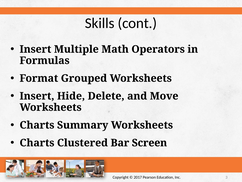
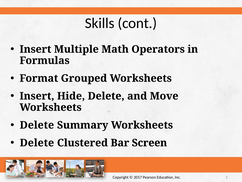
Charts: Charts -> Delete (37, 125)
Charts: Charts -> Delete (37, 142)
